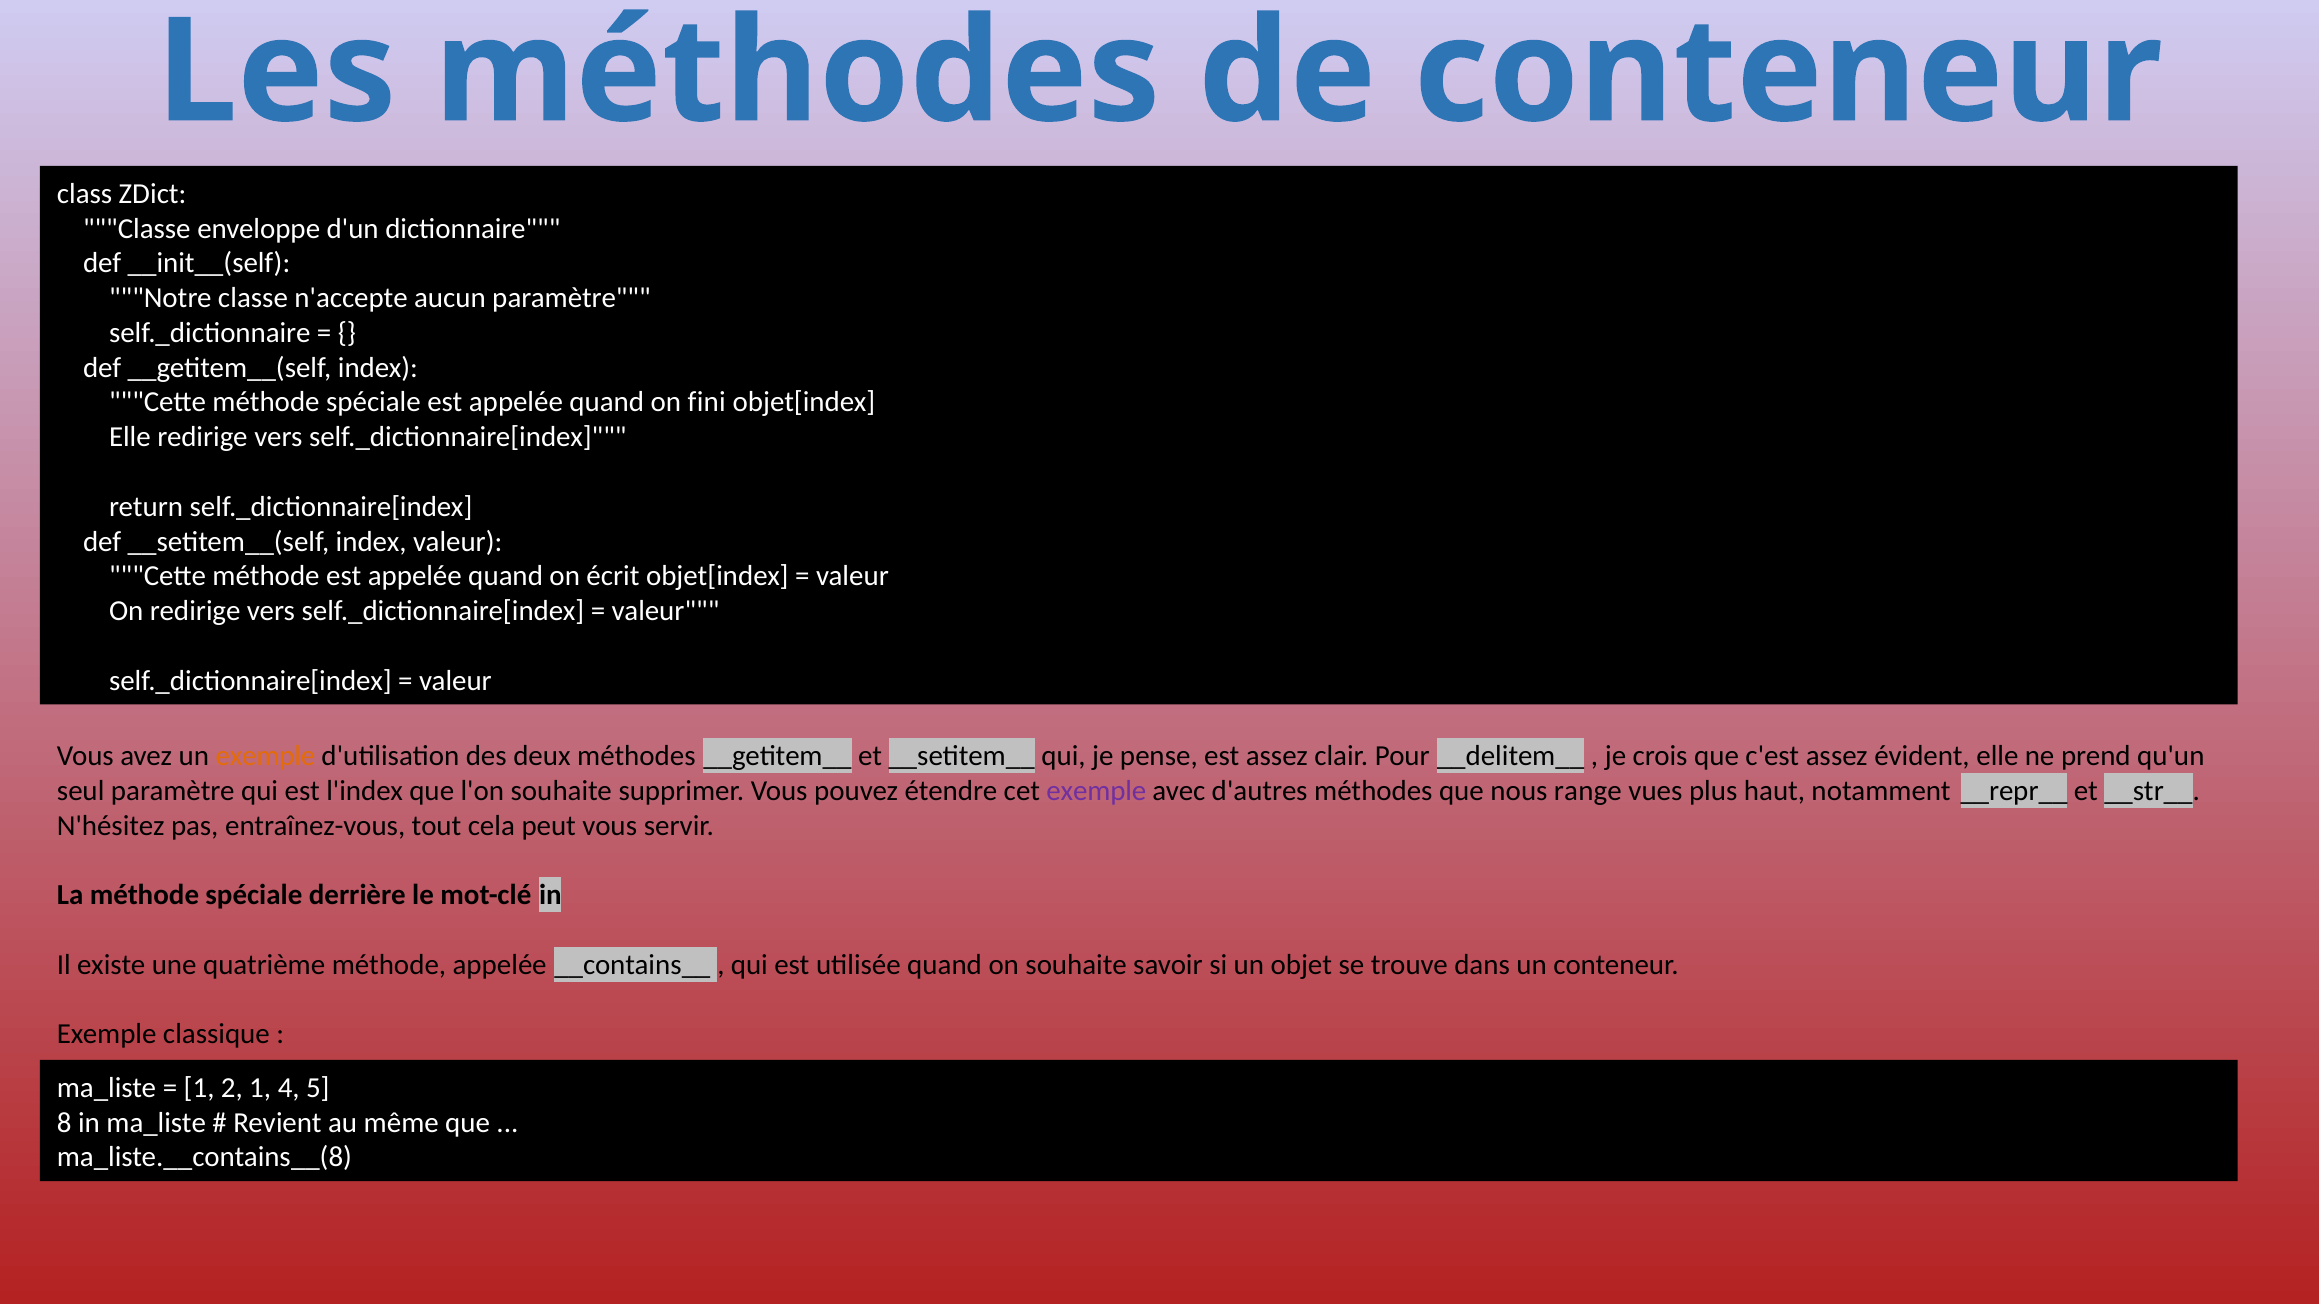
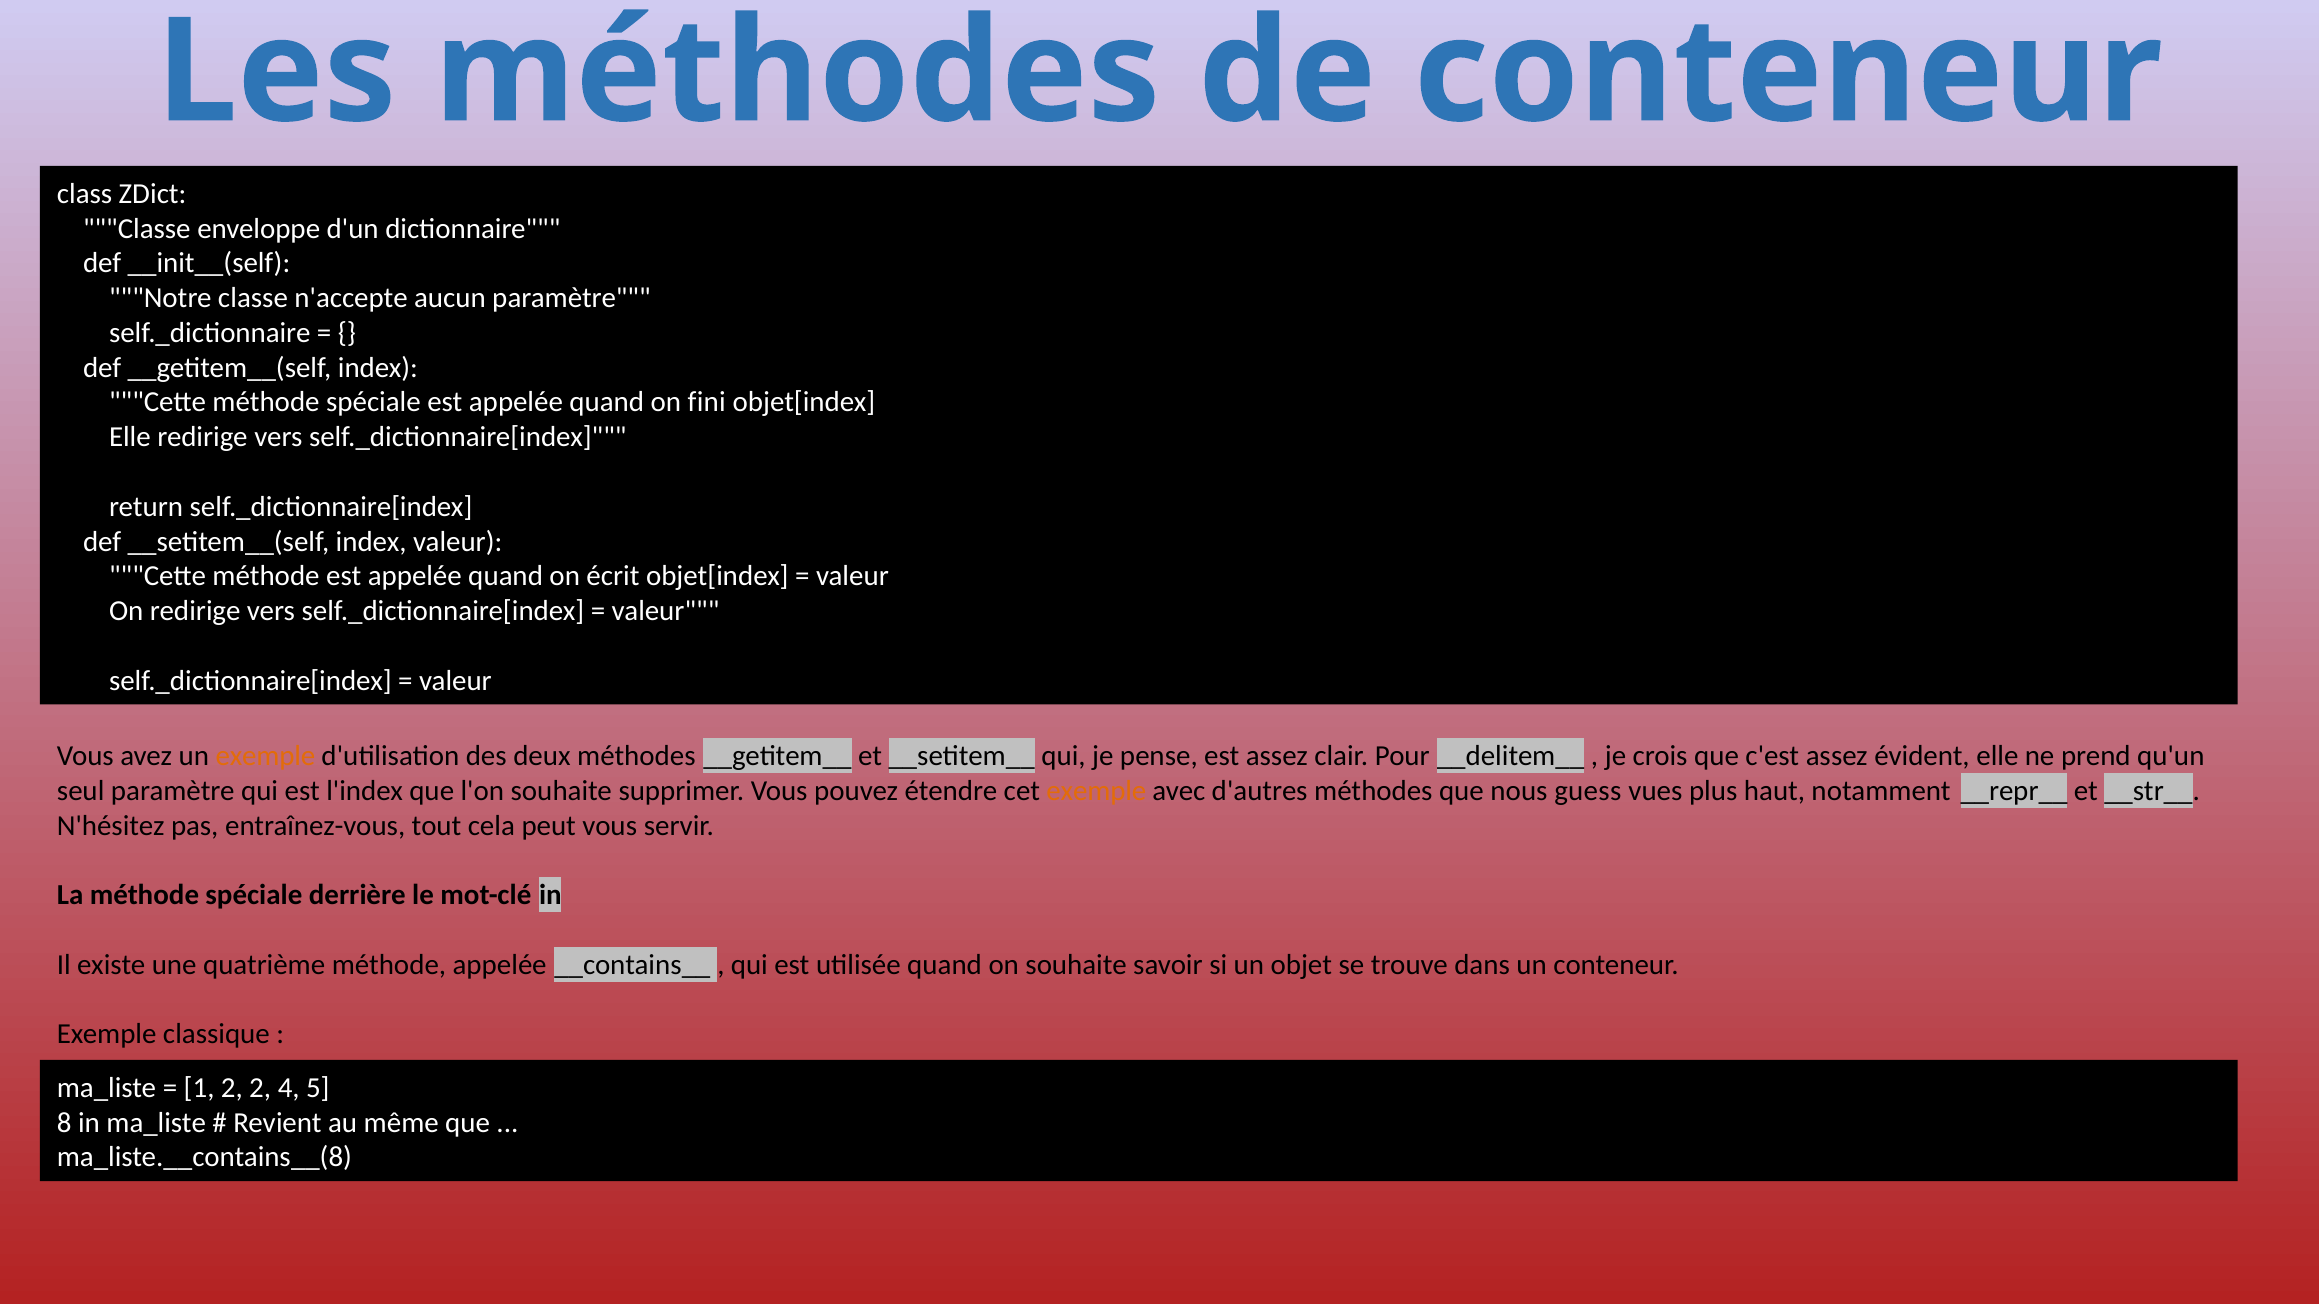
exemple colour: purple -> orange (1096, 791)
range: range -> guess (1588, 791)
2 1: 1 -> 2 (260, 1088)
